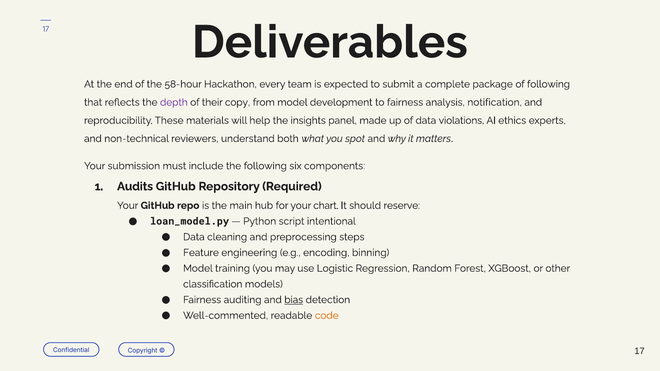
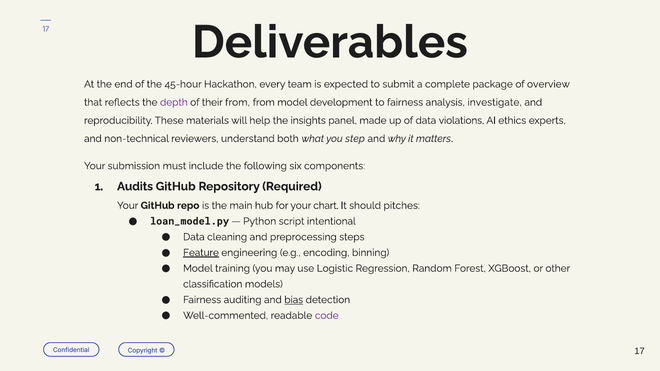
58-hour: 58-hour -> 45-hour (183, 84)
of following: following -> overview (548, 84)
their copy: copy -> from (237, 102)
notification: notification -> investigate (495, 102)
spot: spot -> step (355, 139)
reserve: reserve -> pitches (402, 206)
Feature underline: none -> present (201, 253)
code colour: orange -> purple (327, 316)
